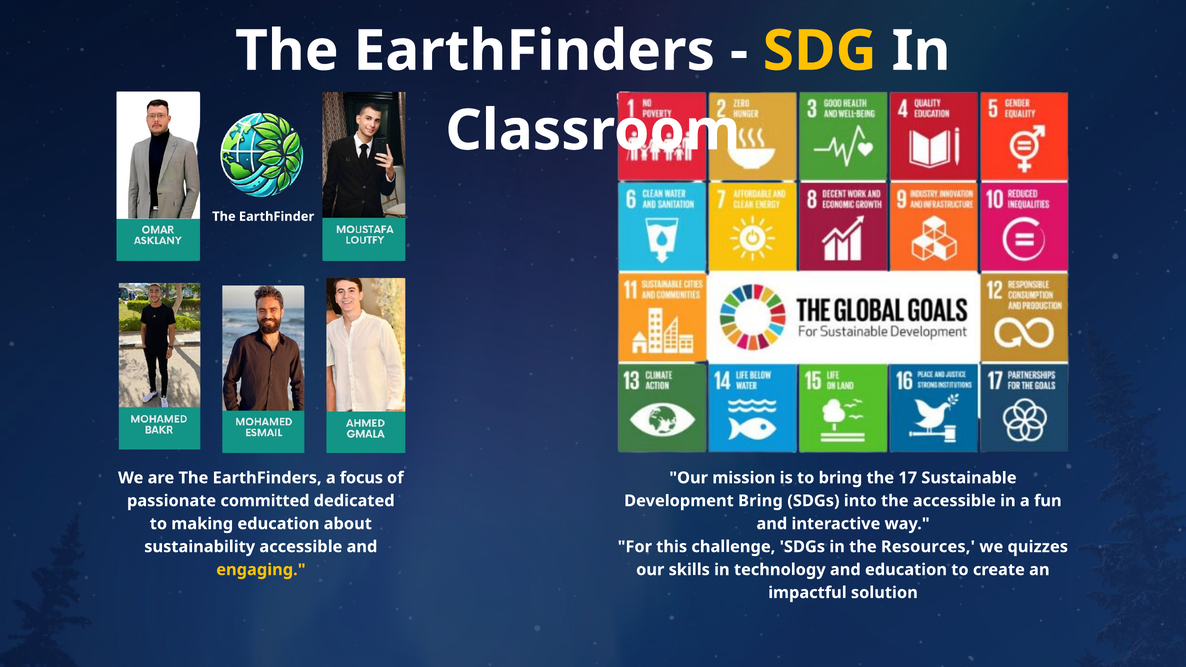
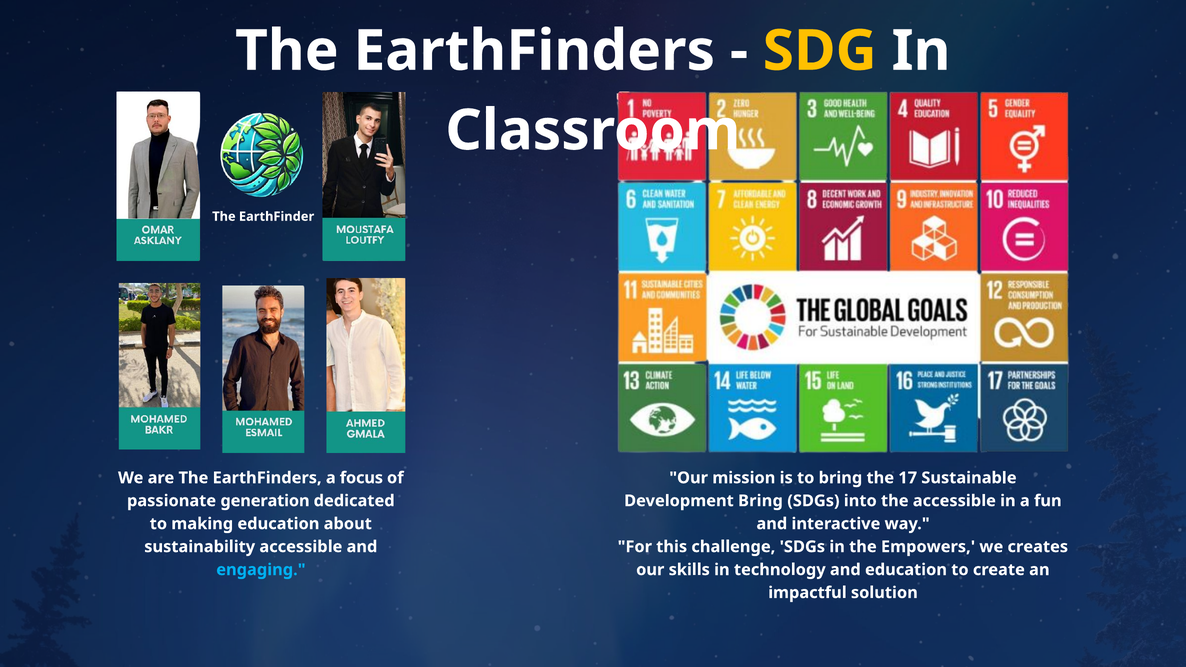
committed: committed -> generation (265, 501)
Resources: Resources -> Empowers (928, 547)
quizzes: quizzes -> creates (1038, 547)
engaging colour: yellow -> light blue (261, 570)
